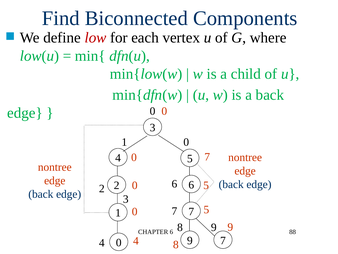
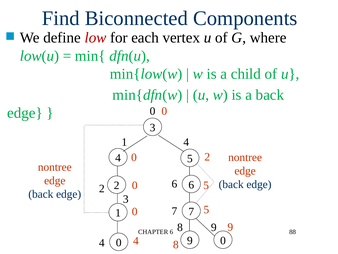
0: 0 -> 4 (186, 142)
7: 7 -> 2 (207, 156)
7: 7 -> 0 (223, 240)
